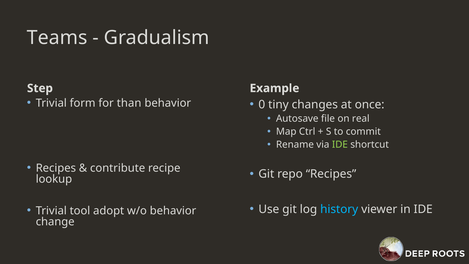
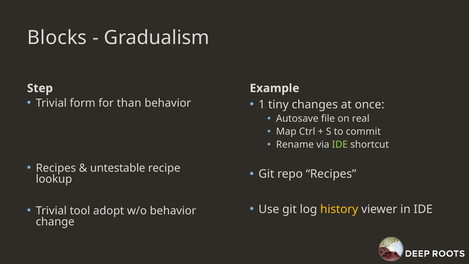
Teams: Teams -> Blocks (57, 38)
0: 0 -> 1 (262, 104)
contribute: contribute -> untestable (118, 168)
history colour: light blue -> yellow (339, 209)
